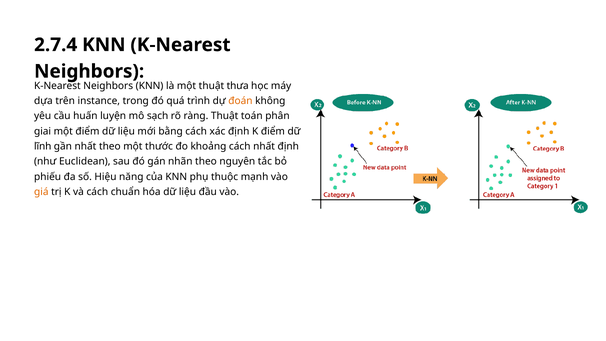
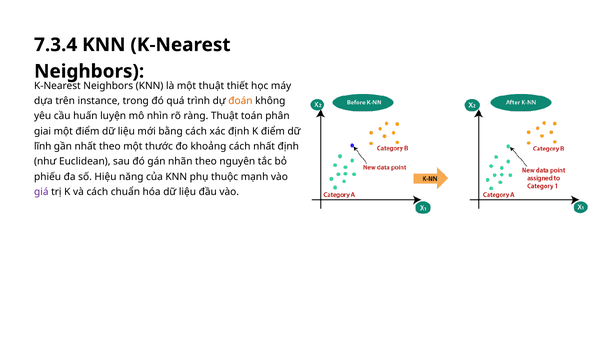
2.7.4: 2.7.4 -> 7.3.4 (56, 45)
thưa: thưa -> thiết (238, 86)
sạch: sạch -> nhìn (158, 116)
giá colour: orange -> purple (41, 192)
